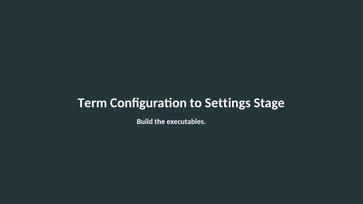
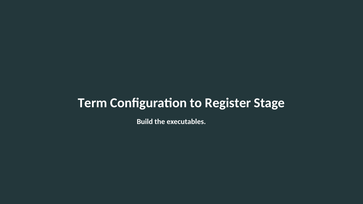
Settings: Settings -> Register (228, 103)
